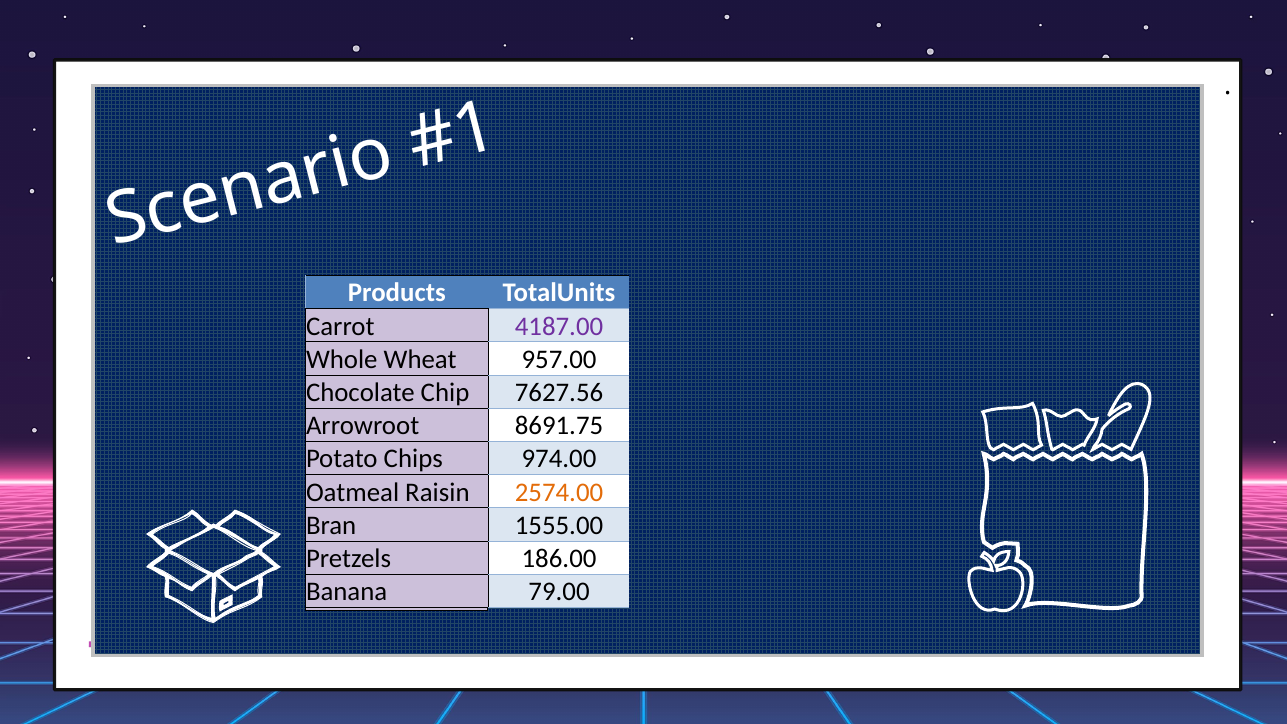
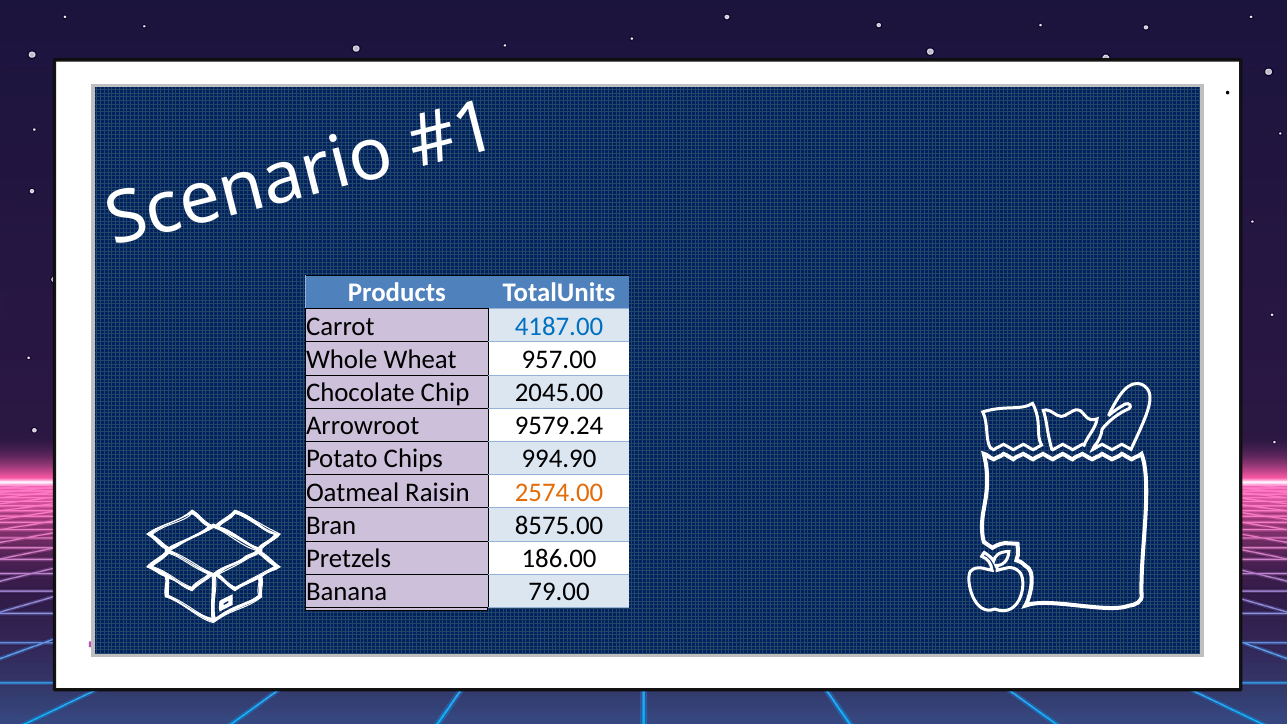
4187.00 colour: purple -> blue (559, 326)
7627.56: 7627.56 -> 2045.00 (559, 393)
8691.75: 8691.75 -> 9579.24 (559, 426)
974.00: 974.00 -> 994.90 (559, 459)
1555.00: 1555.00 -> 8575.00 (559, 525)
